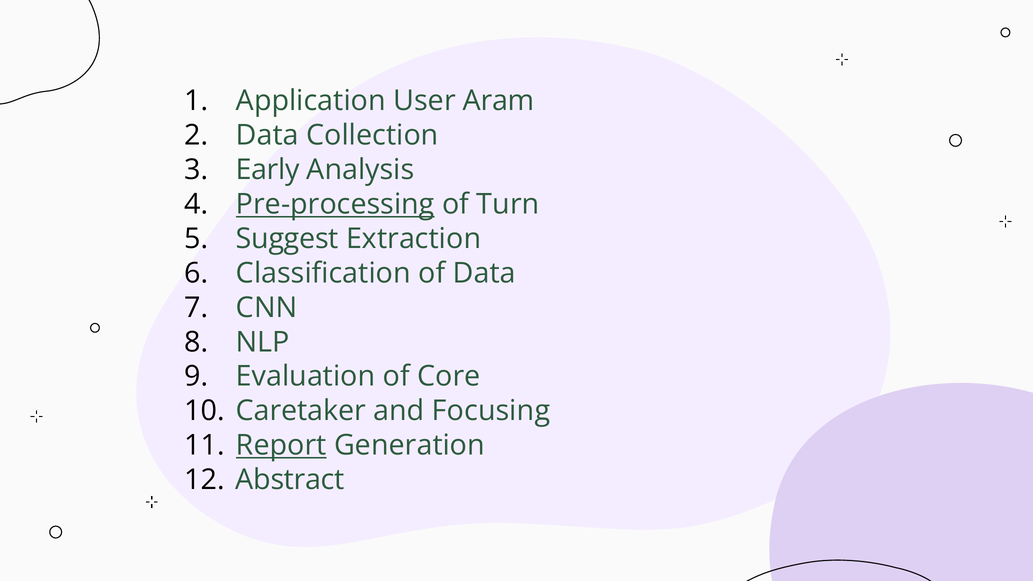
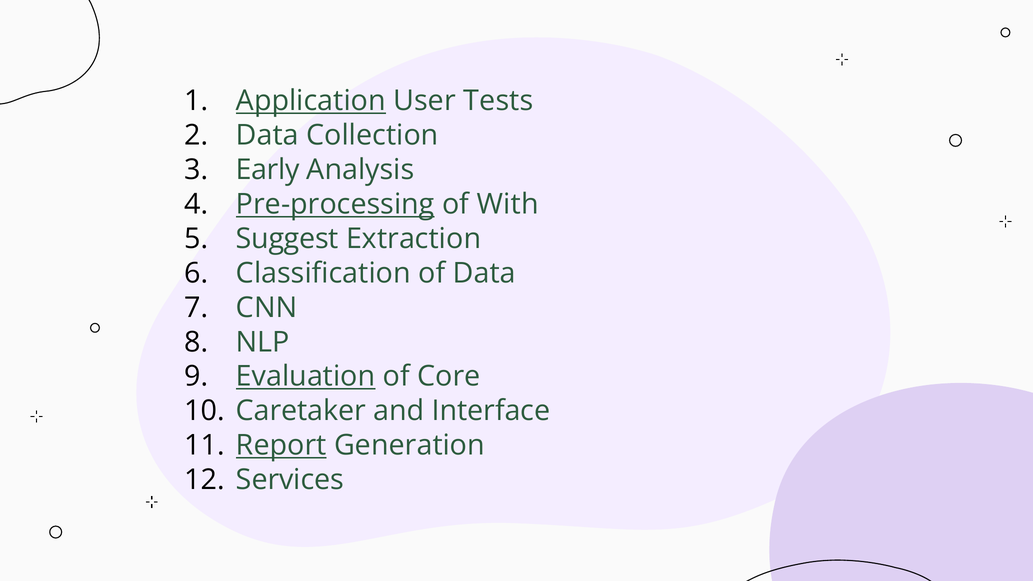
Application underline: none -> present (311, 101)
Aram: Aram -> Tests (498, 101)
Turn: Turn -> With (508, 204)
Evaluation underline: none -> present (306, 377)
Focusing: Focusing -> Interface (491, 411)
Abstract: Abstract -> Services (290, 480)
